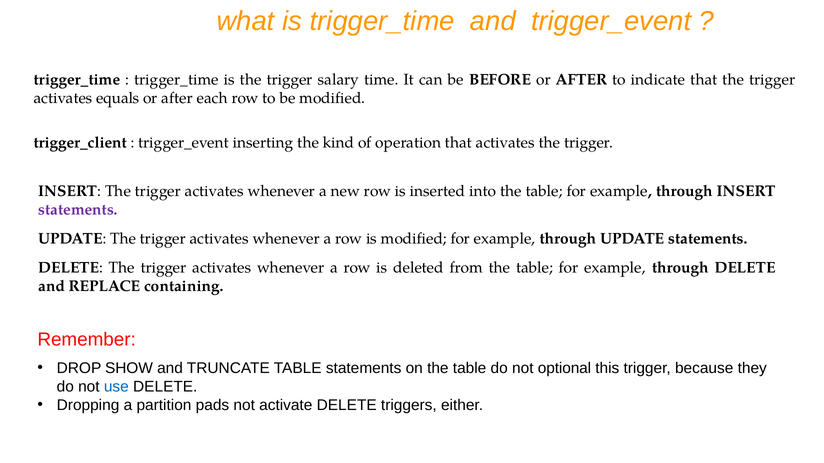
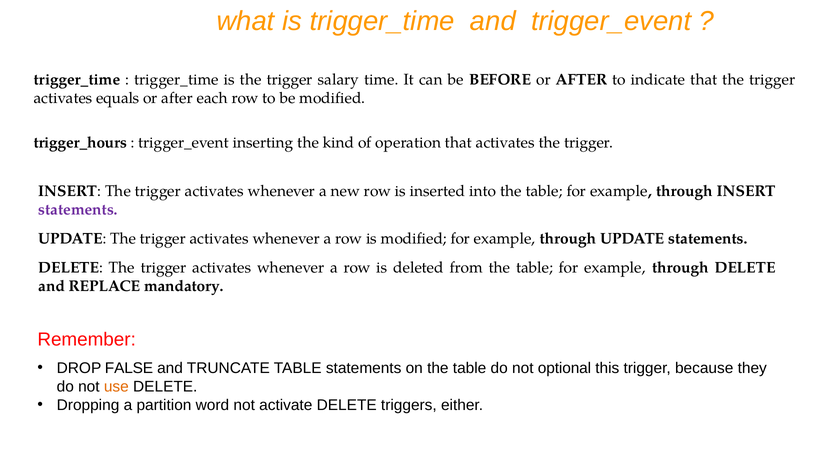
trigger_client: trigger_client -> trigger_hours (80, 143)
containing: containing -> mandatory (184, 286)
SHOW: SHOW -> FALSE (129, 368)
use colour: blue -> orange (116, 387)
pads: pads -> word (212, 406)
